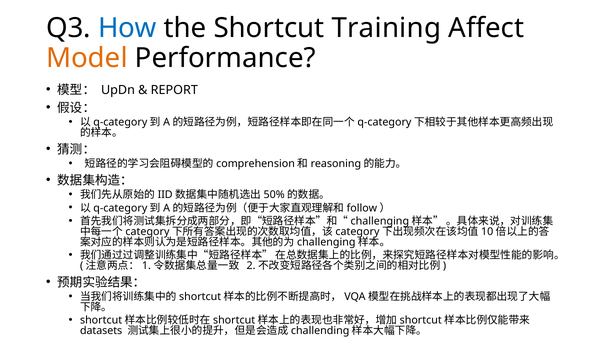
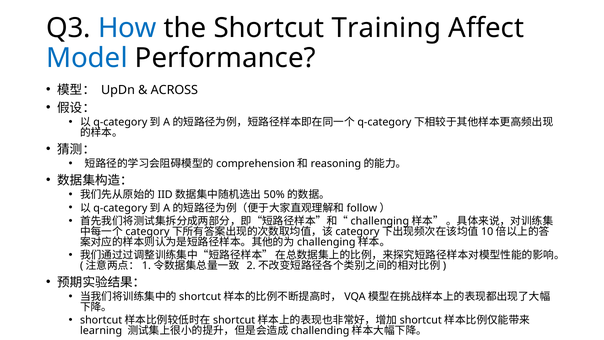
Model colour: orange -> blue (87, 58)
REPORT: REPORT -> ACROSS (174, 90)
datasets: datasets -> learning (101, 331)
